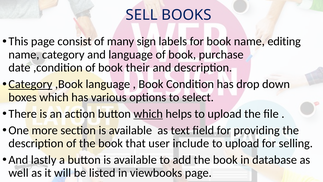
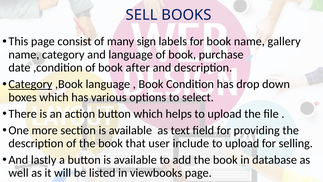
editing: editing -> gallery (284, 41)
their: their -> after (138, 68)
which underline: present -> none (148, 114)
